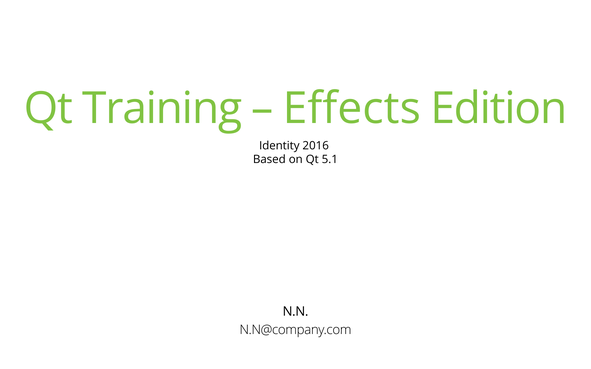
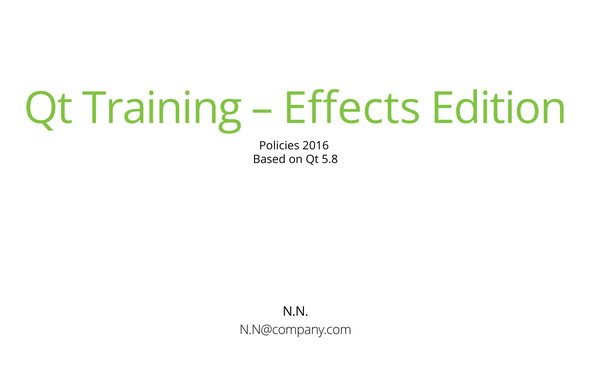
Identity: Identity -> Policies (279, 146)
5.1: 5.1 -> 5.8 (330, 160)
